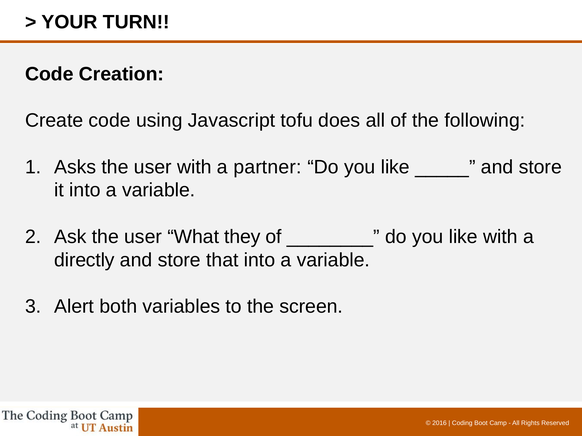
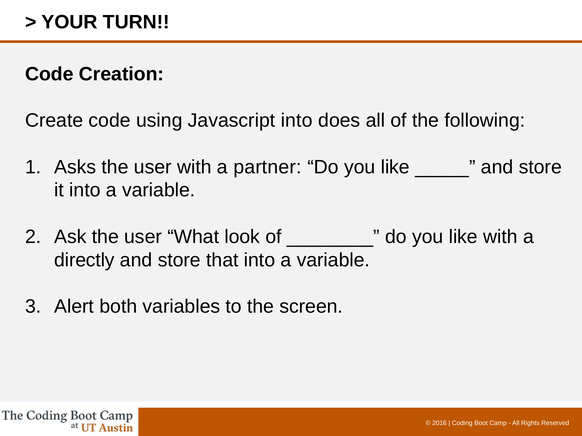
Javascript tofu: tofu -> into (297, 121)
they: they -> look (242, 237)
